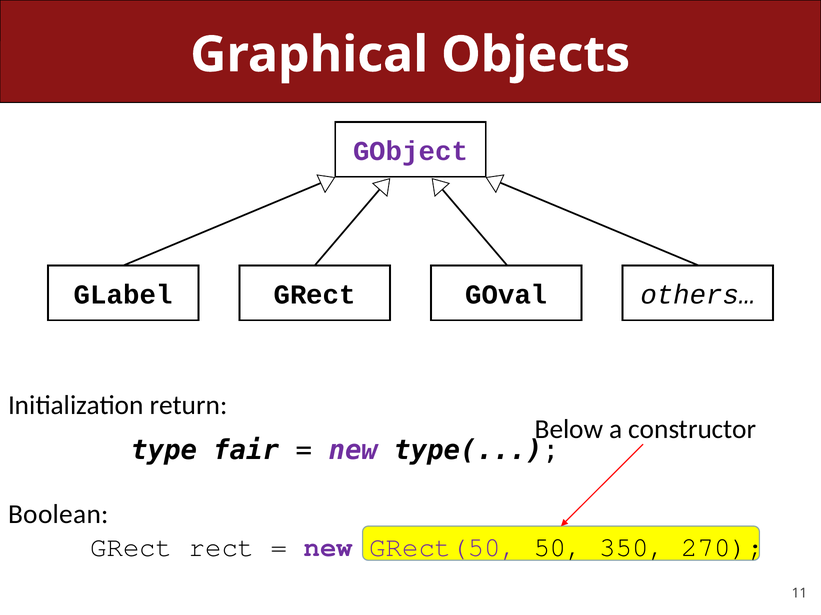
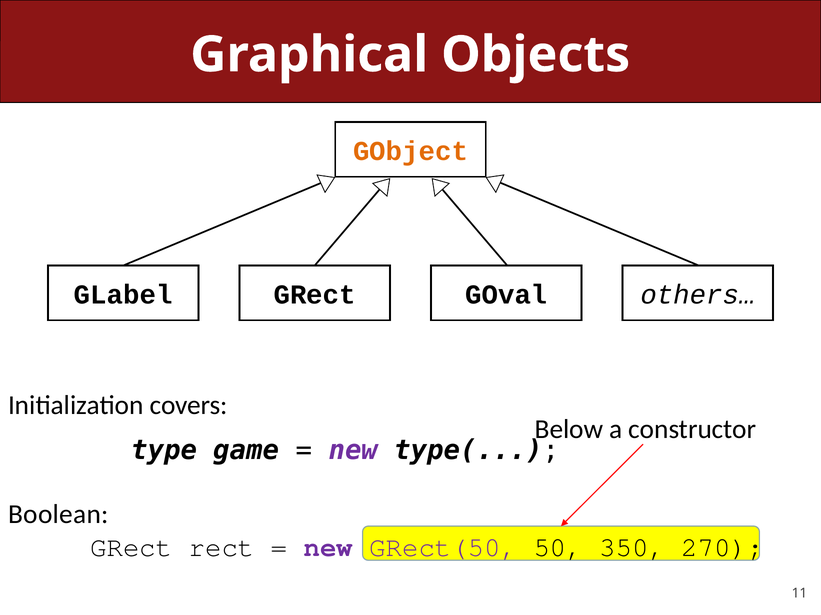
GObject colour: purple -> orange (411, 152)
return: return -> covers (189, 405)
fair: fair -> game (246, 451)
